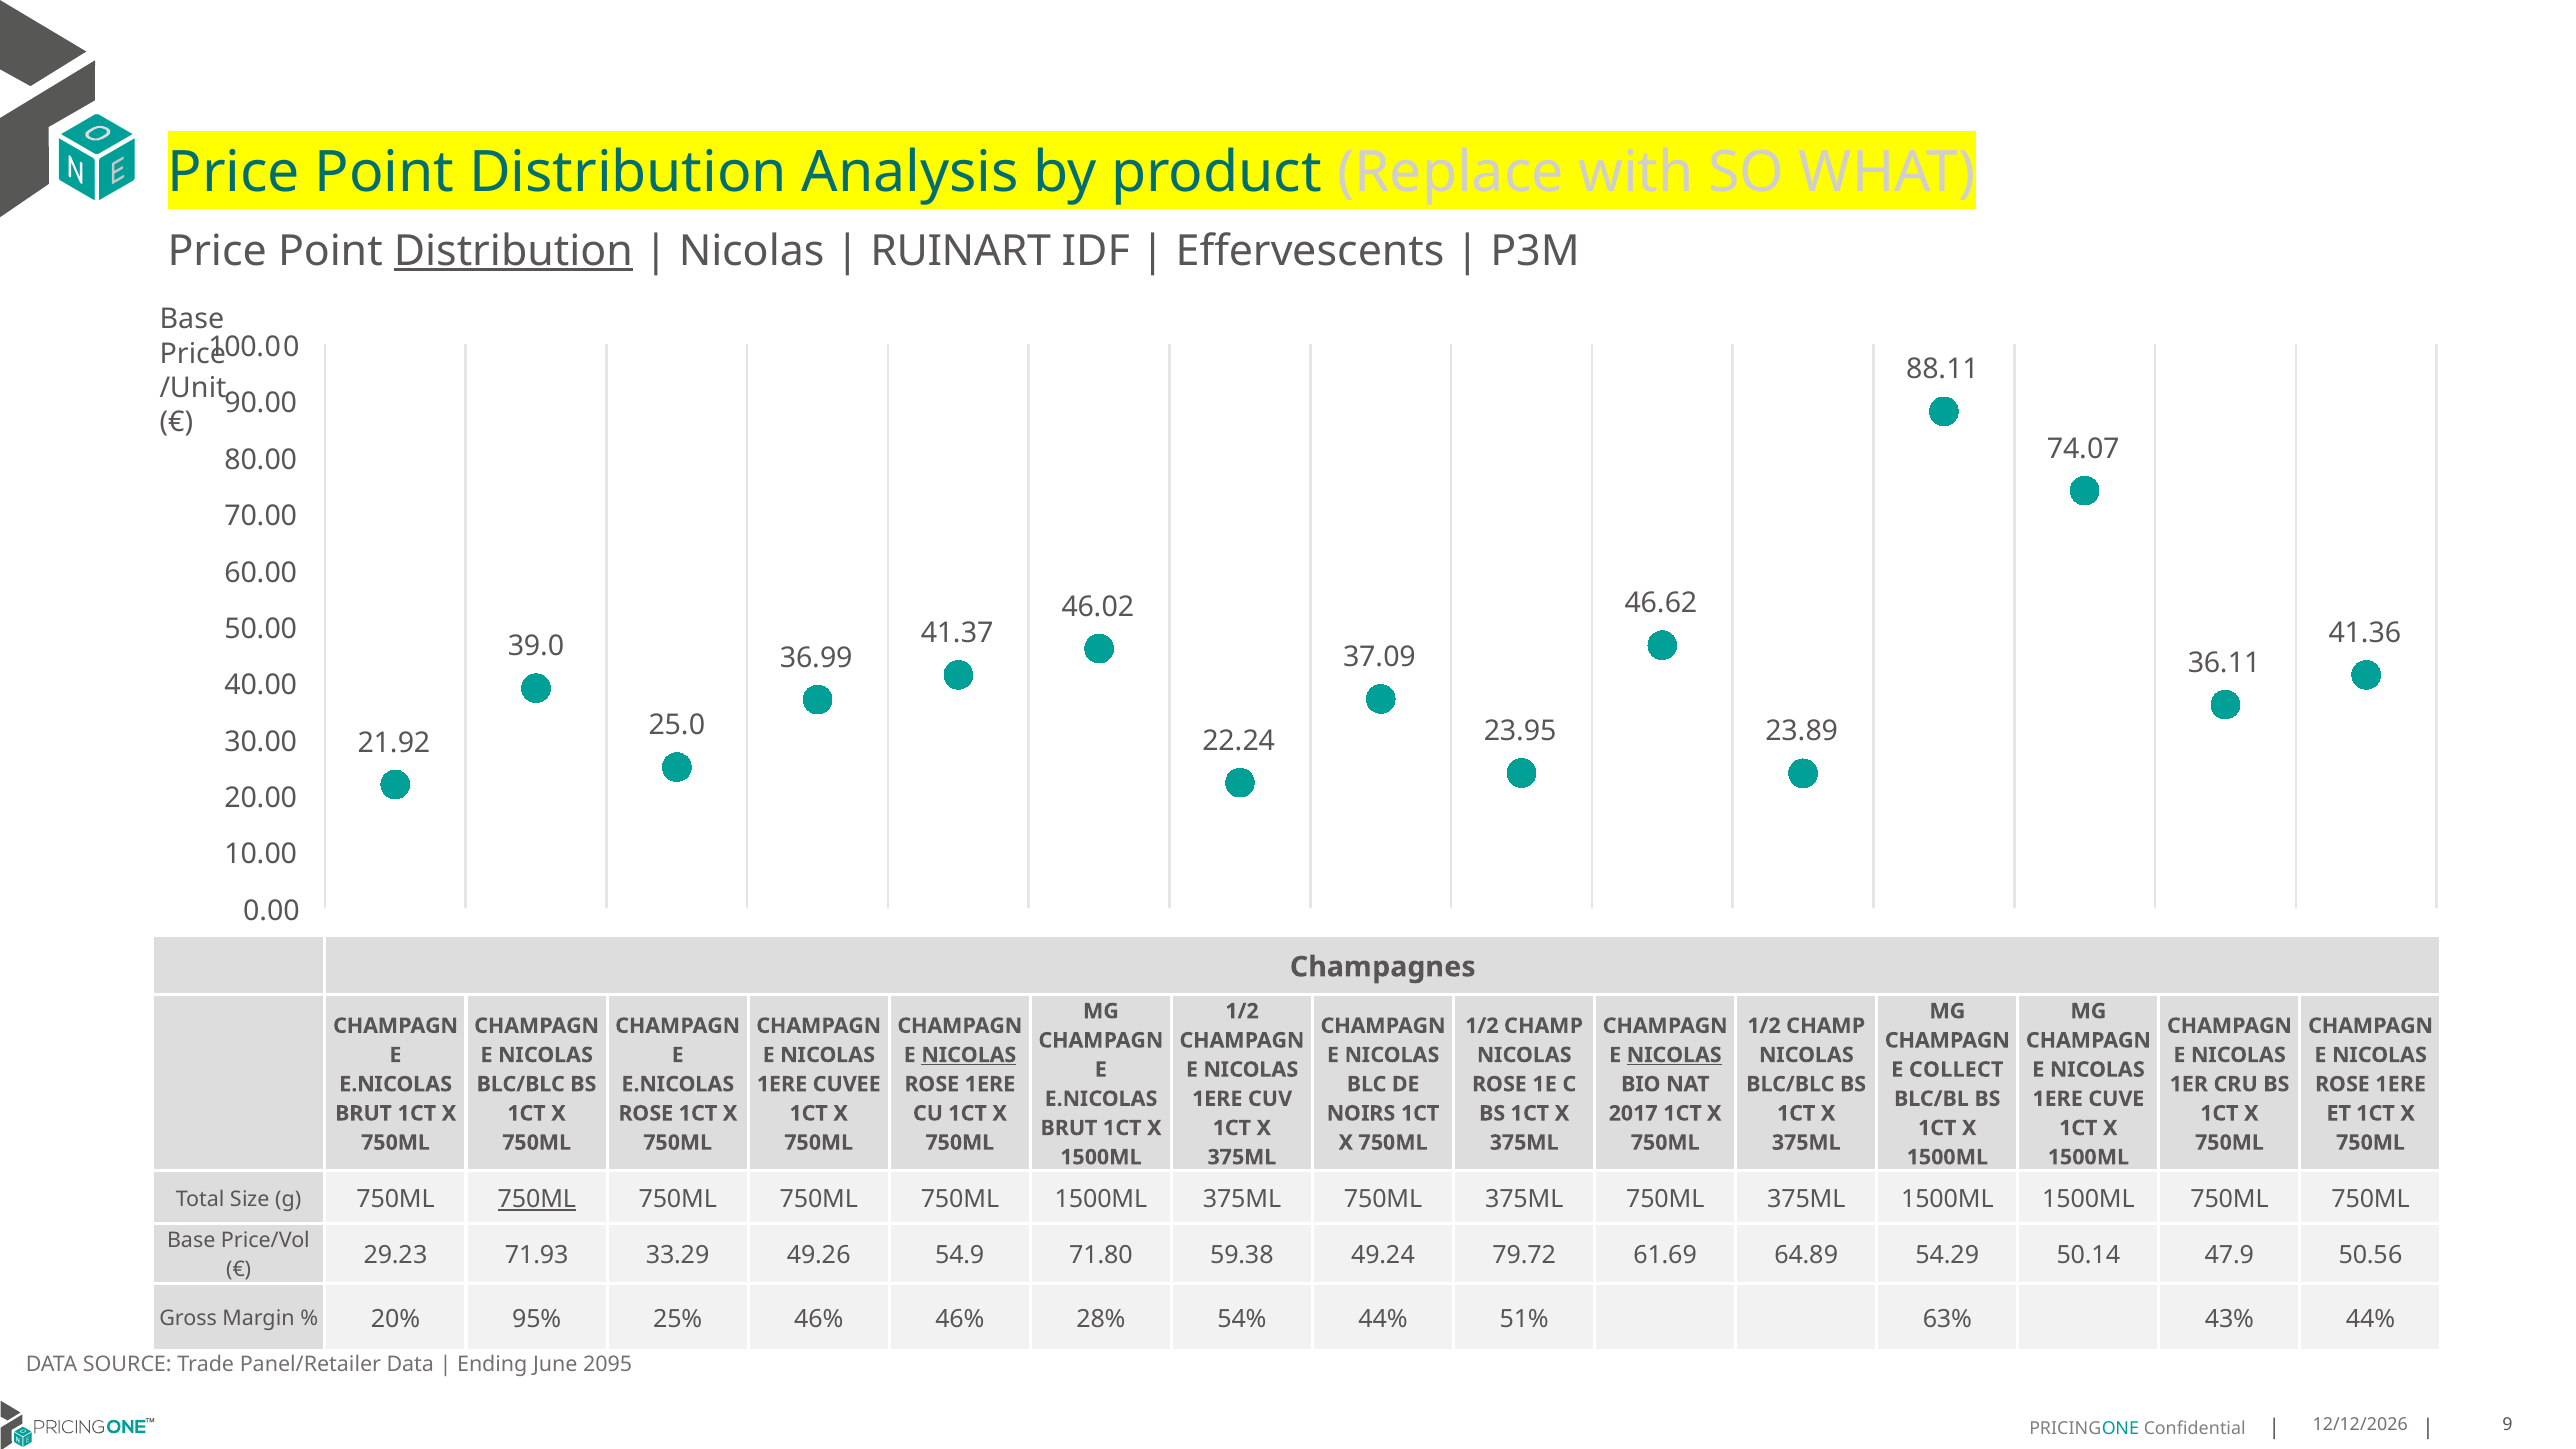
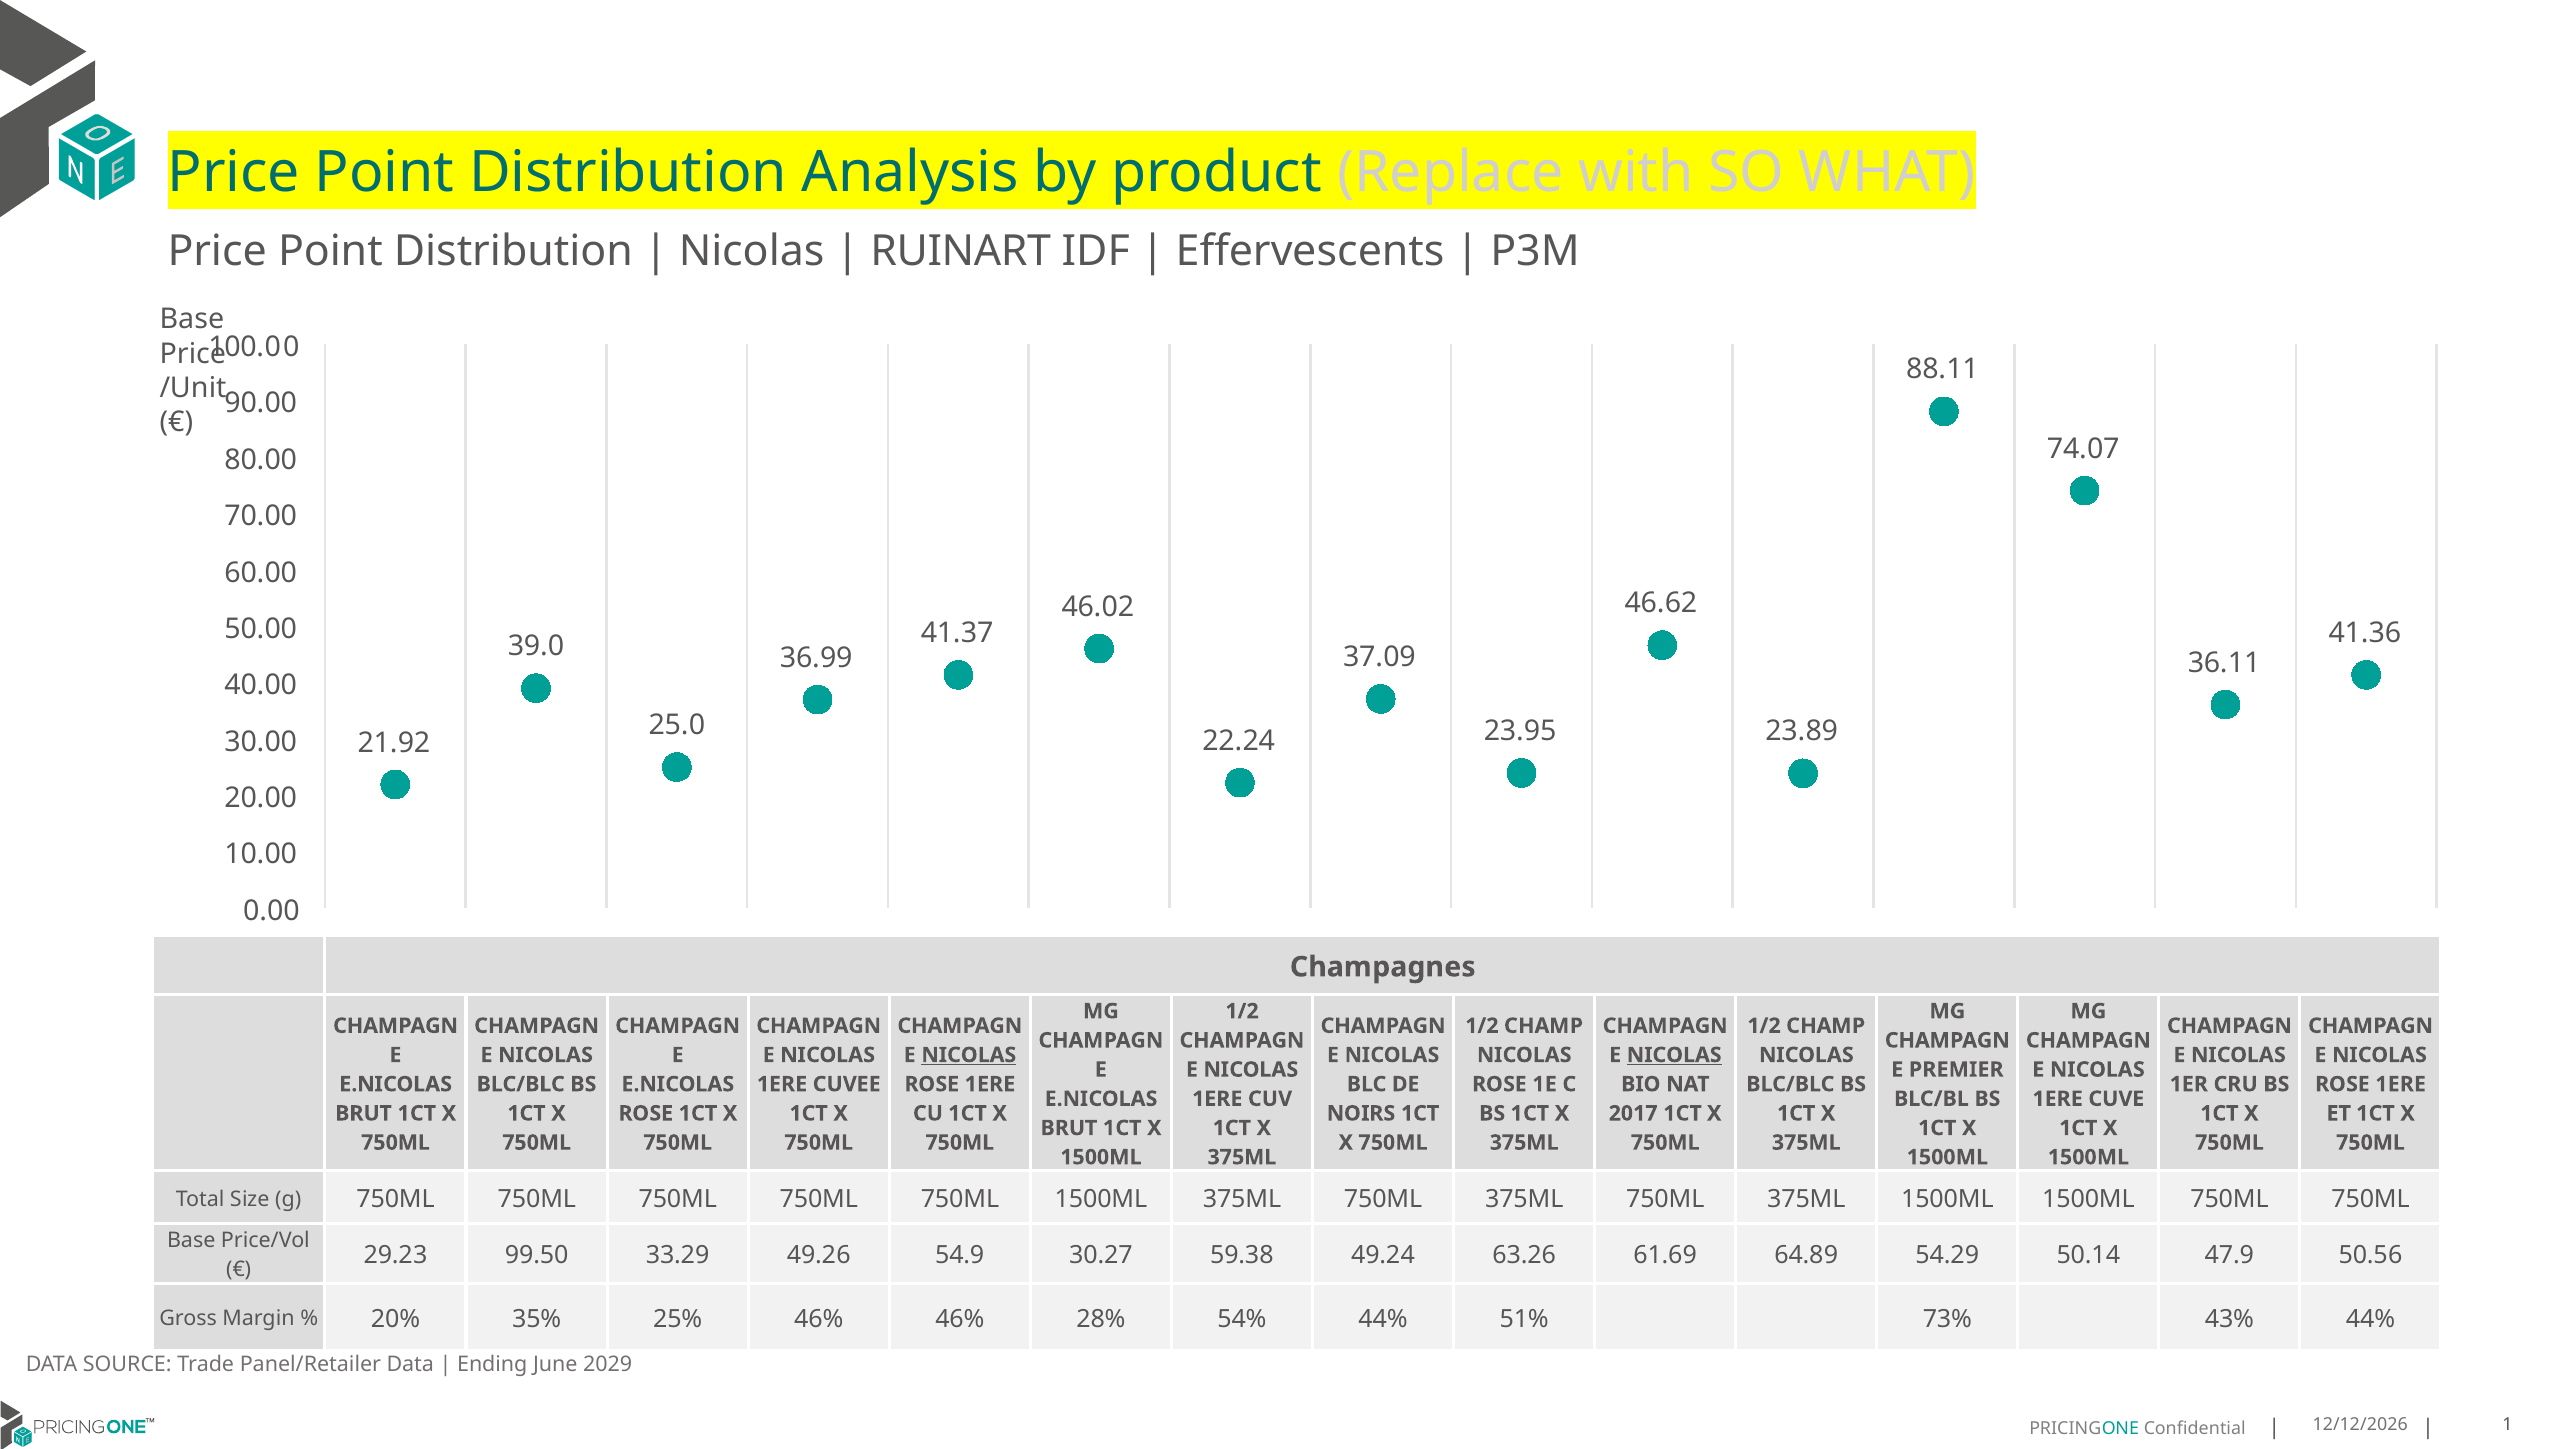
Distribution underline: present -> none (513, 251)
COLLECT: COLLECT -> PREMIER (1956, 1070)
750ML underline: present -> none (537, 1199)
71.93: 71.93 -> 99.50 (537, 1256)
71.80: 71.80 -> 30.27 (1101, 1256)
79.72: 79.72 -> 63.26 (1524, 1256)
95%: 95% -> 35% (537, 1319)
63%: 63% -> 73% (1947, 1319)
2095: 2095 -> 2029 (608, 1365)
9: 9 -> 1 (2507, 1425)
